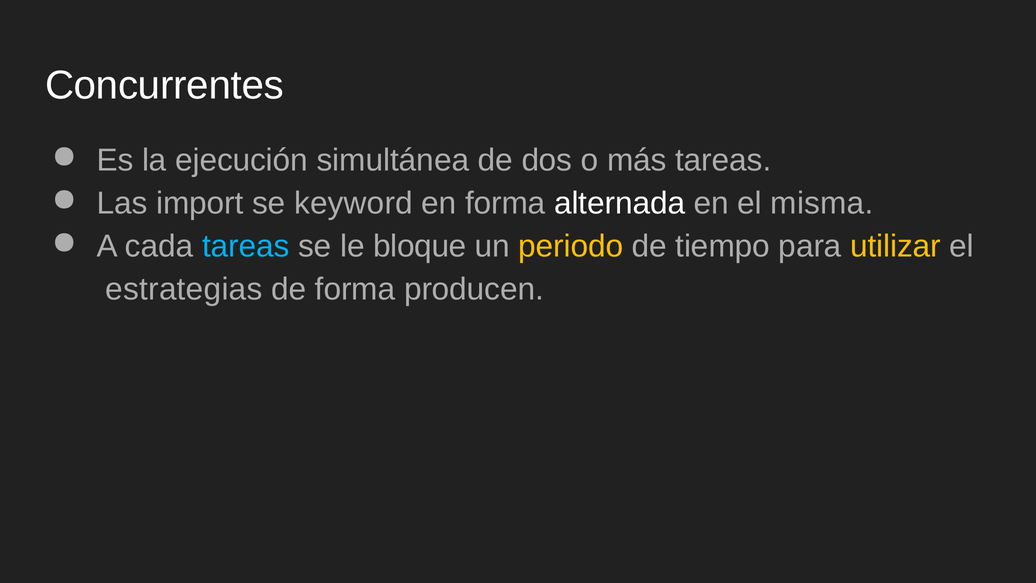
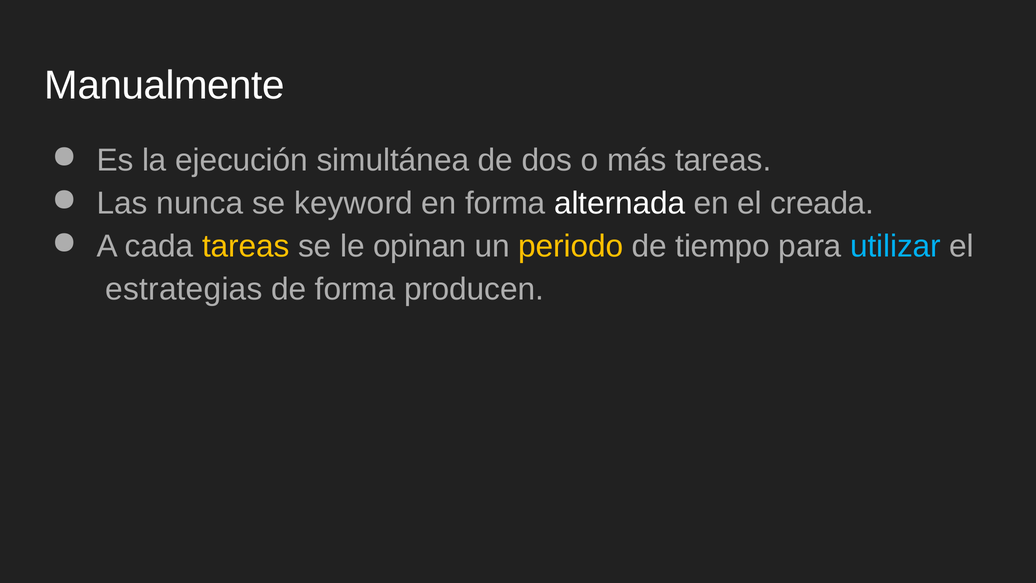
Concurrentes: Concurrentes -> Manualmente (164, 86)
import: import -> nunca (200, 203)
misma: misma -> creada (822, 203)
tareas colour: light blue -> yellow (246, 246)
bloque: bloque -> opinan (420, 246)
utilizar colour: yellow -> light blue (895, 246)
